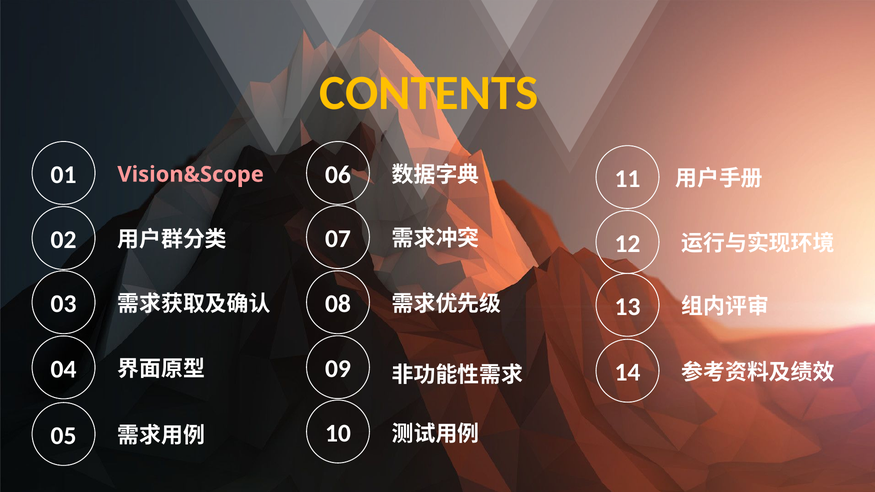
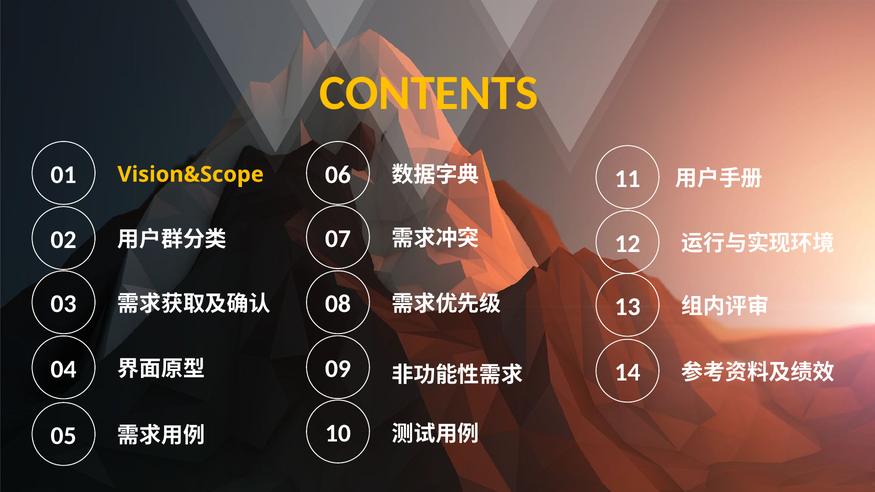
Vision&Scope colour: pink -> yellow (191, 175)
